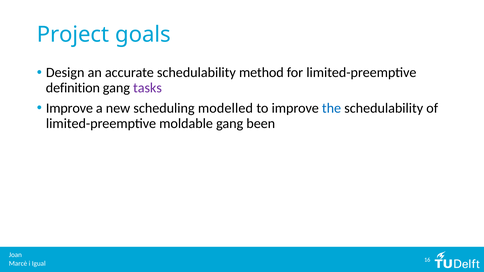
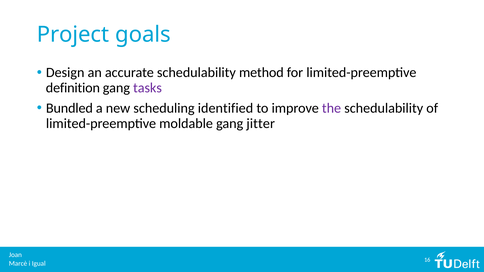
Improve: Improve -> Bundled (69, 108)
modelled: modelled -> identified (225, 108)
the colour: blue -> purple (332, 108)
been: been -> jitter (261, 124)
